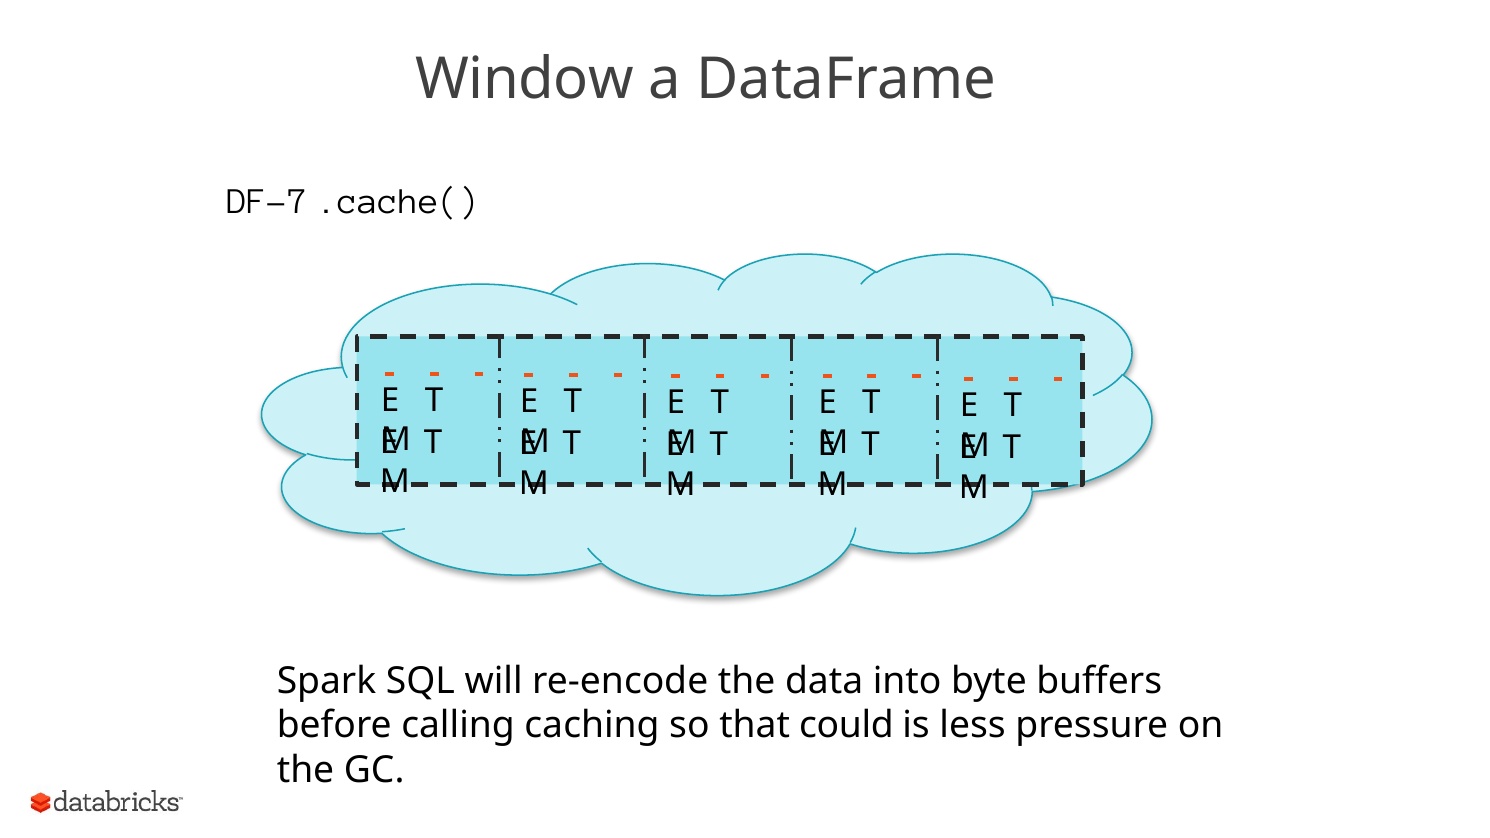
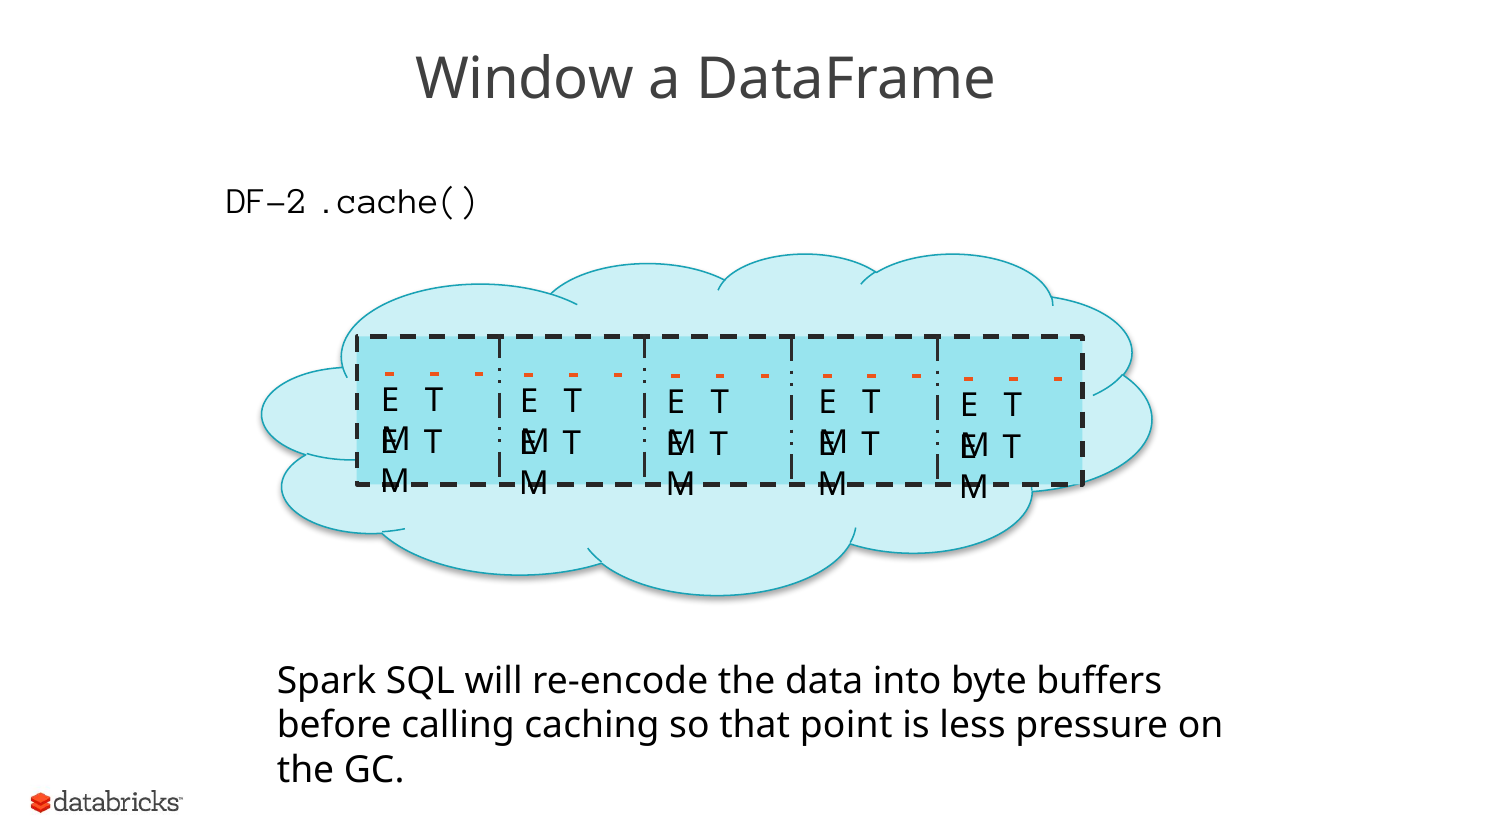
DF-7: DF-7 -> DF-2 (267, 201)
could: could -> point (846, 726)
